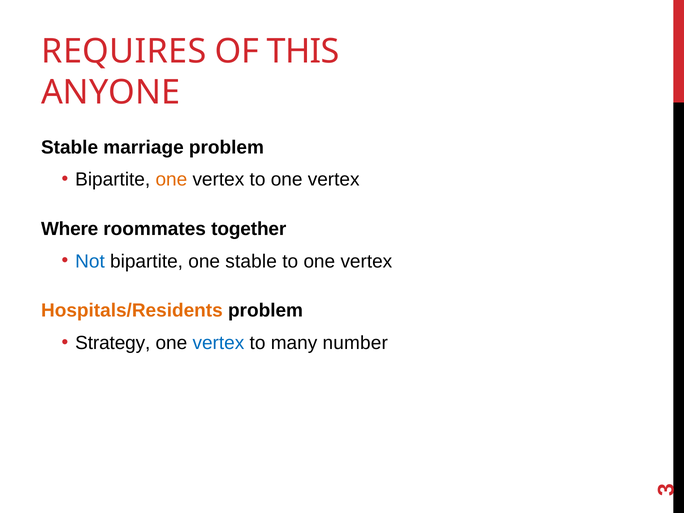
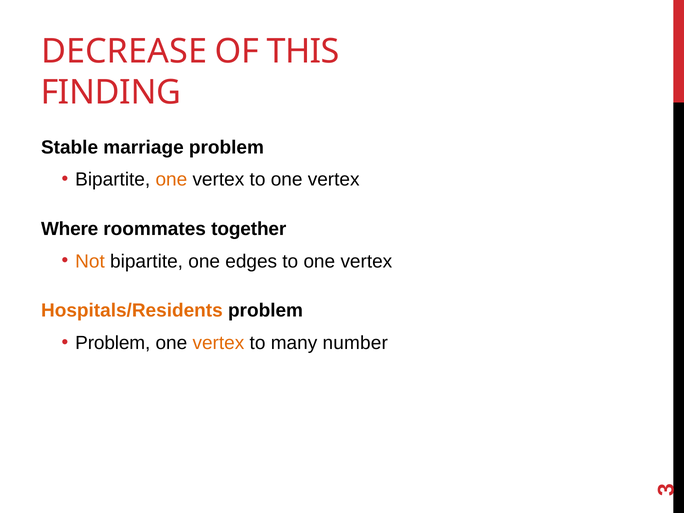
REQUIRES: REQUIRES -> DECREASE (124, 51)
ANYONE: ANYONE -> FINDING (111, 92)
Not colour: blue -> orange (90, 261)
one stable: stable -> edges (251, 261)
Strategy: Strategy -> Problem (113, 343)
vertex colour: blue -> orange (218, 343)
